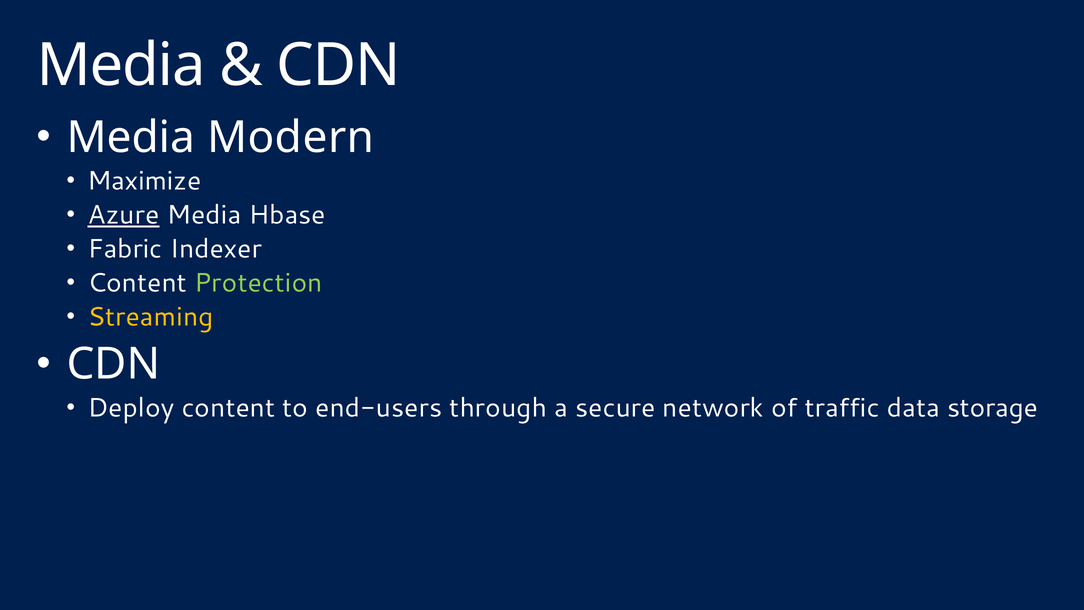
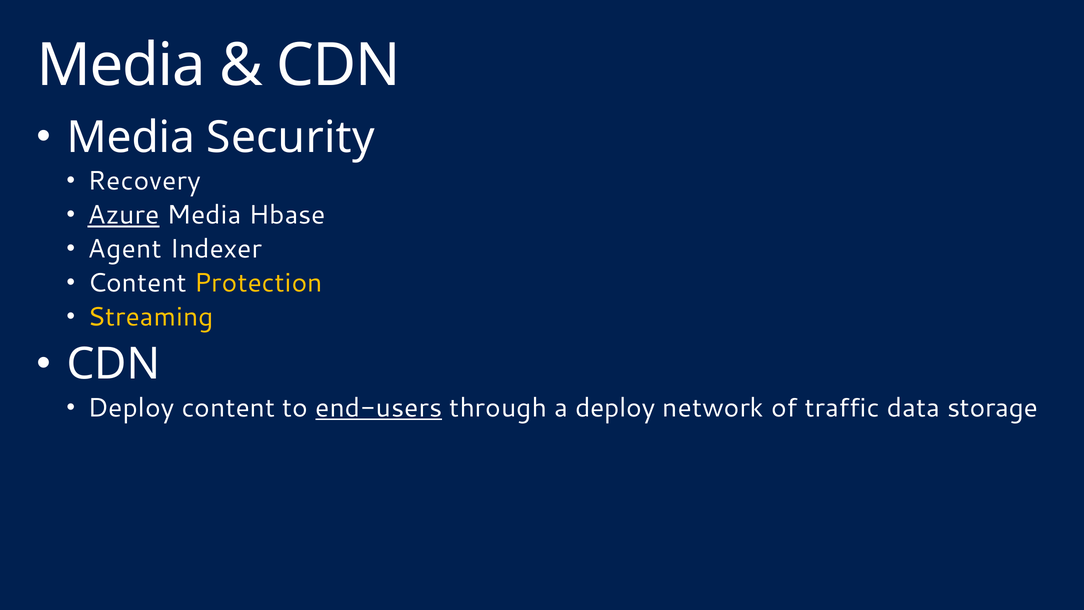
Modern: Modern -> Security (291, 137)
Maximize: Maximize -> Recovery (144, 181)
Fabric: Fabric -> Agent (125, 249)
Protection colour: light green -> yellow (258, 283)
end-users underline: none -> present (379, 408)
a secure: secure -> deploy (615, 408)
